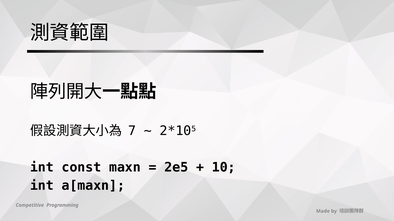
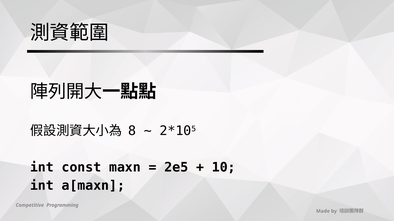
7: 7 -> 8 (132, 131)
